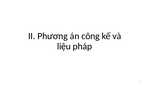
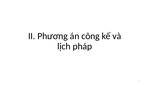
liệu: liệu -> lịch (64, 46)
